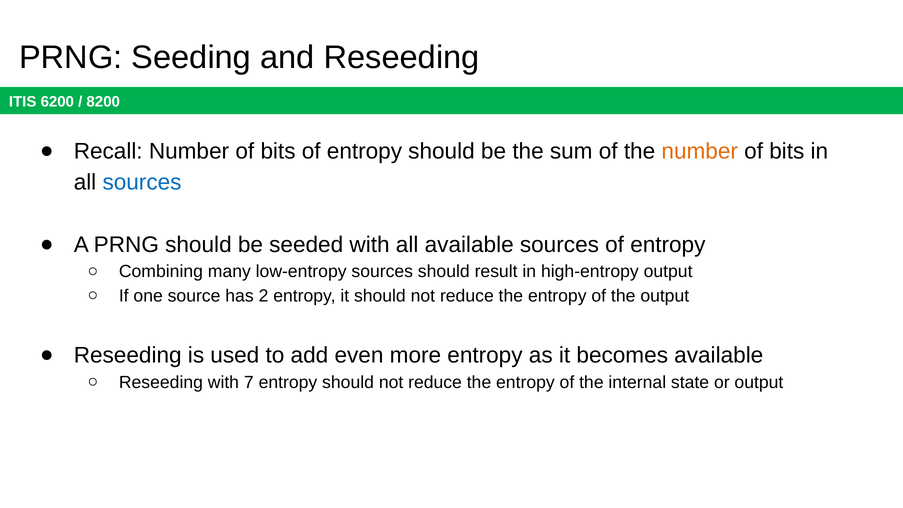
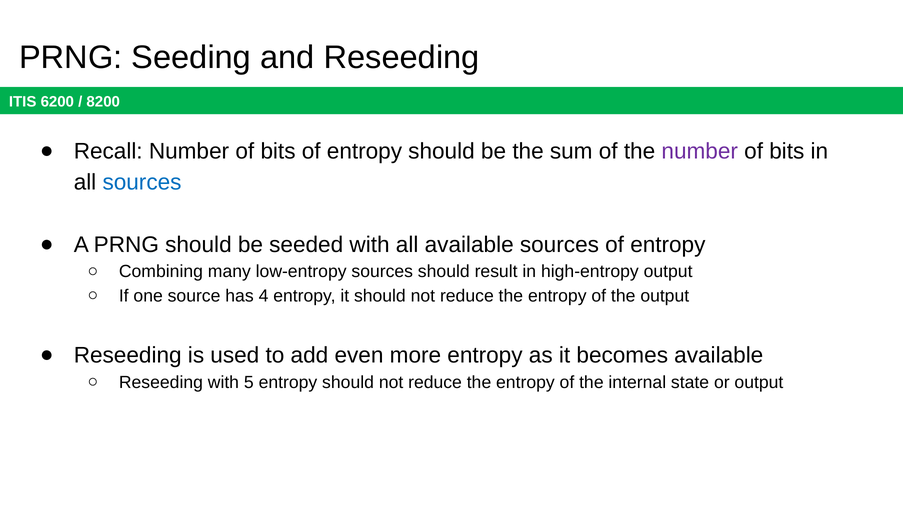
number colour: orange -> purple (700, 151)
2: 2 -> 4 (264, 296)
7: 7 -> 5 (249, 382)
